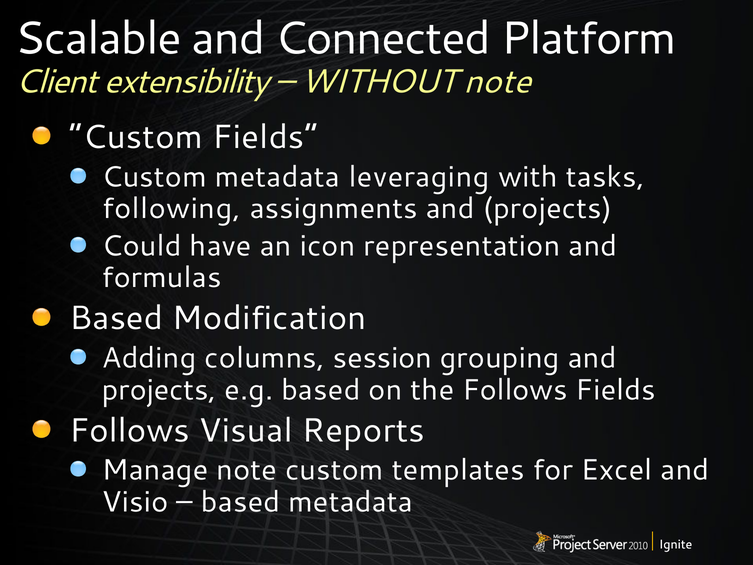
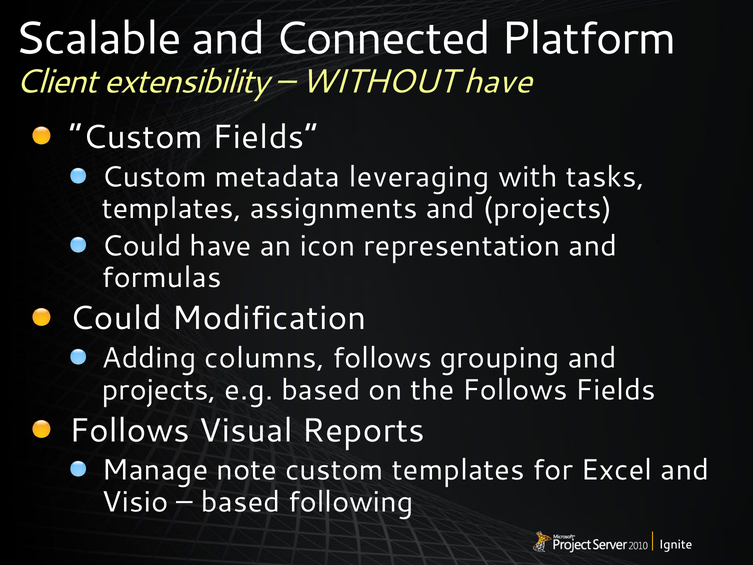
WITHOUT note: note -> have (498, 82)
following: following -> templates (172, 209)
Based: Based -> Could (116, 318)
columns session: session -> follows (382, 358)
based metadata: metadata -> following (351, 502)
